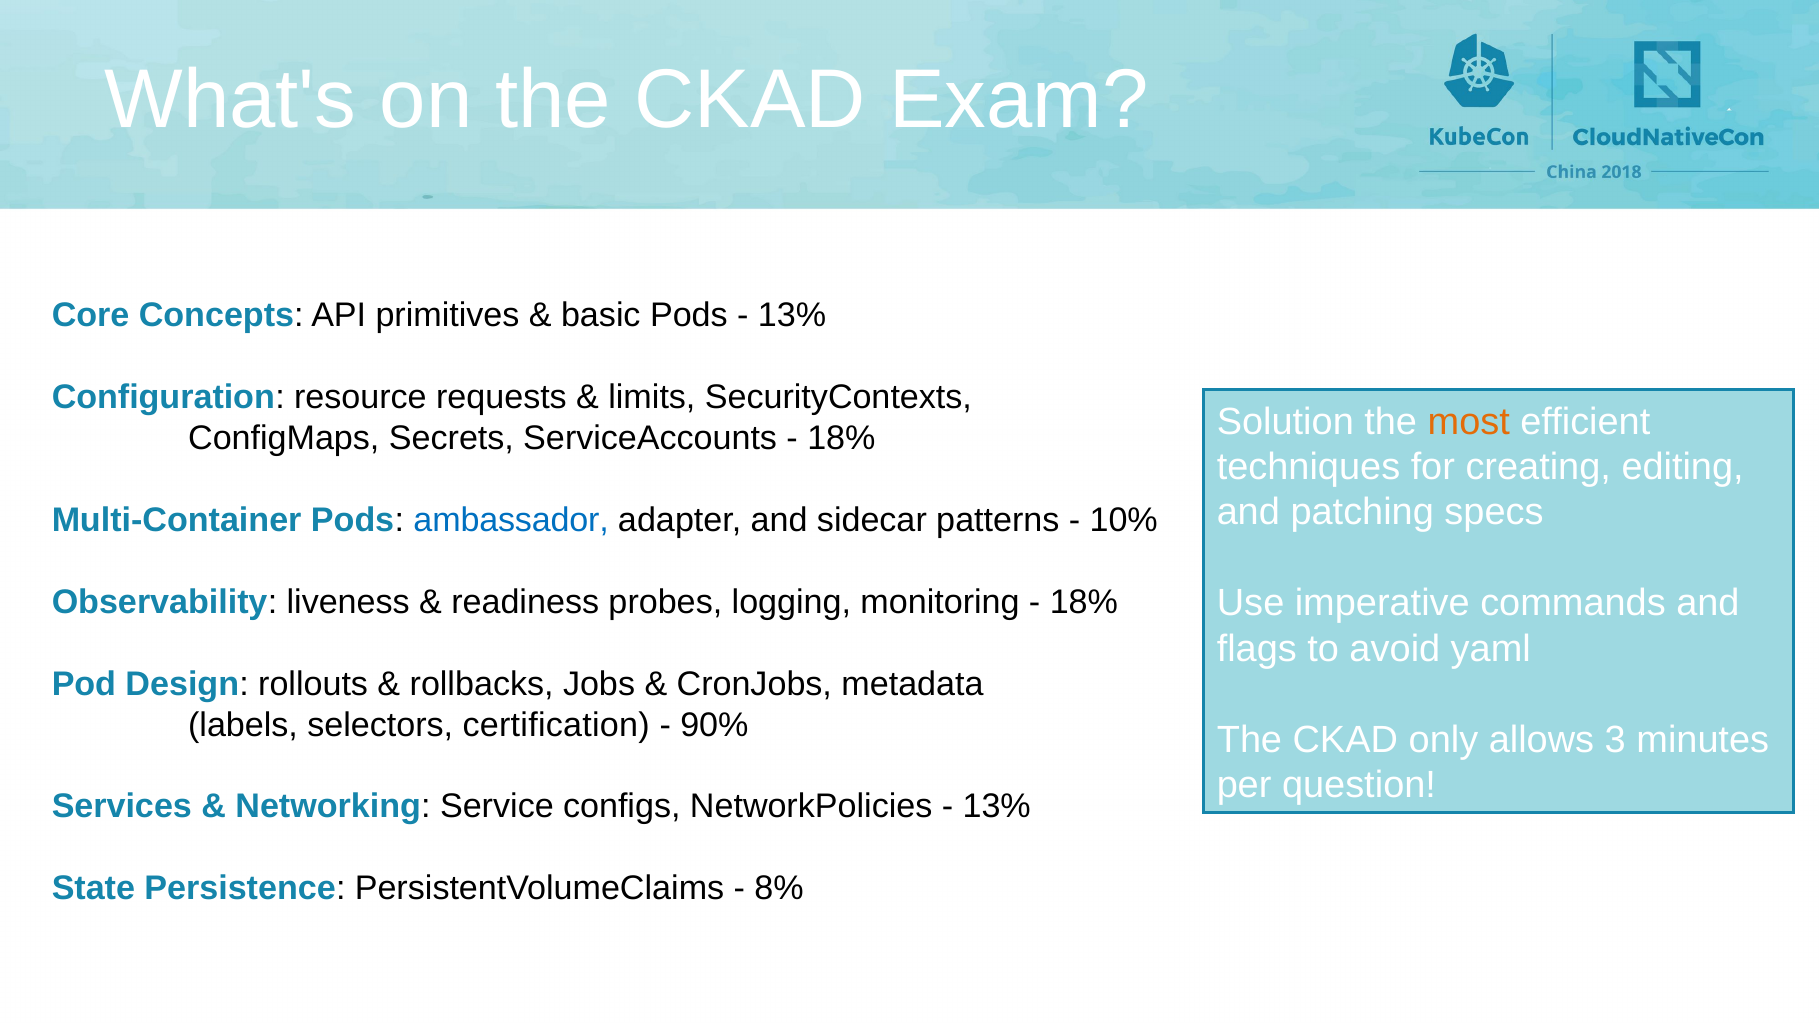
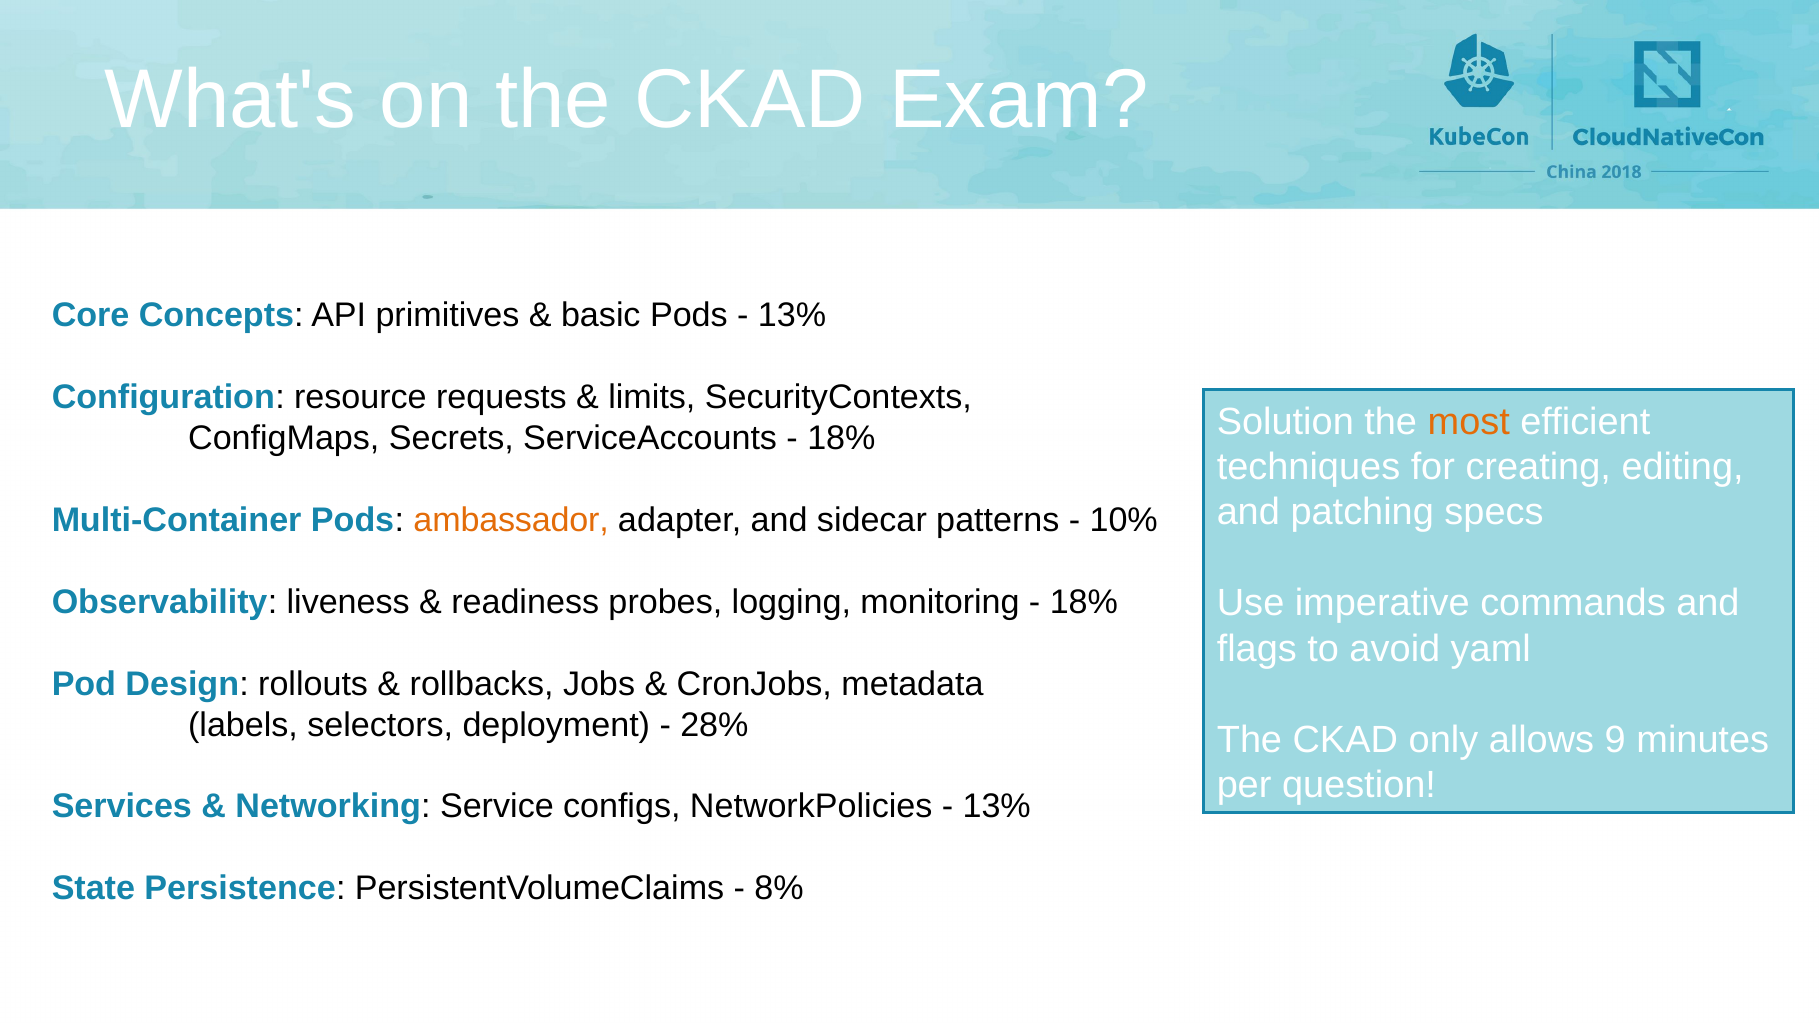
ambassador colour: blue -> orange (511, 520)
certification: certification -> deployment (556, 725)
90%: 90% -> 28% (714, 725)
3: 3 -> 9 (1615, 740)
